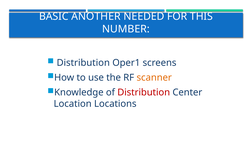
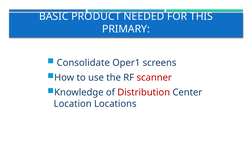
ANOTHER: ANOTHER -> PRODUCT (96, 16)
NUMBER: NUMBER -> PRIMARY (126, 29)
Distribution: Distribution -> Consolidate (83, 63)
scanner colour: orange -> red (154, 77)
